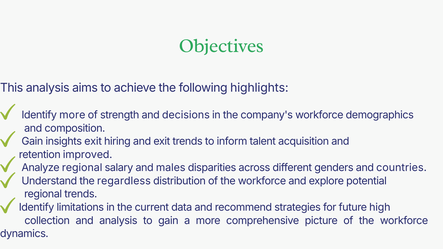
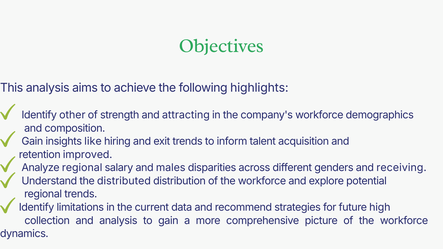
Identify more: more -> other (72, 115)
decisions: decisions -> attracting (186, 115)
insights exit: exit -> like (93, 142)
countries: countries -> receiving (401, 168)
regardless: regardless -> distributed (124, 181)
